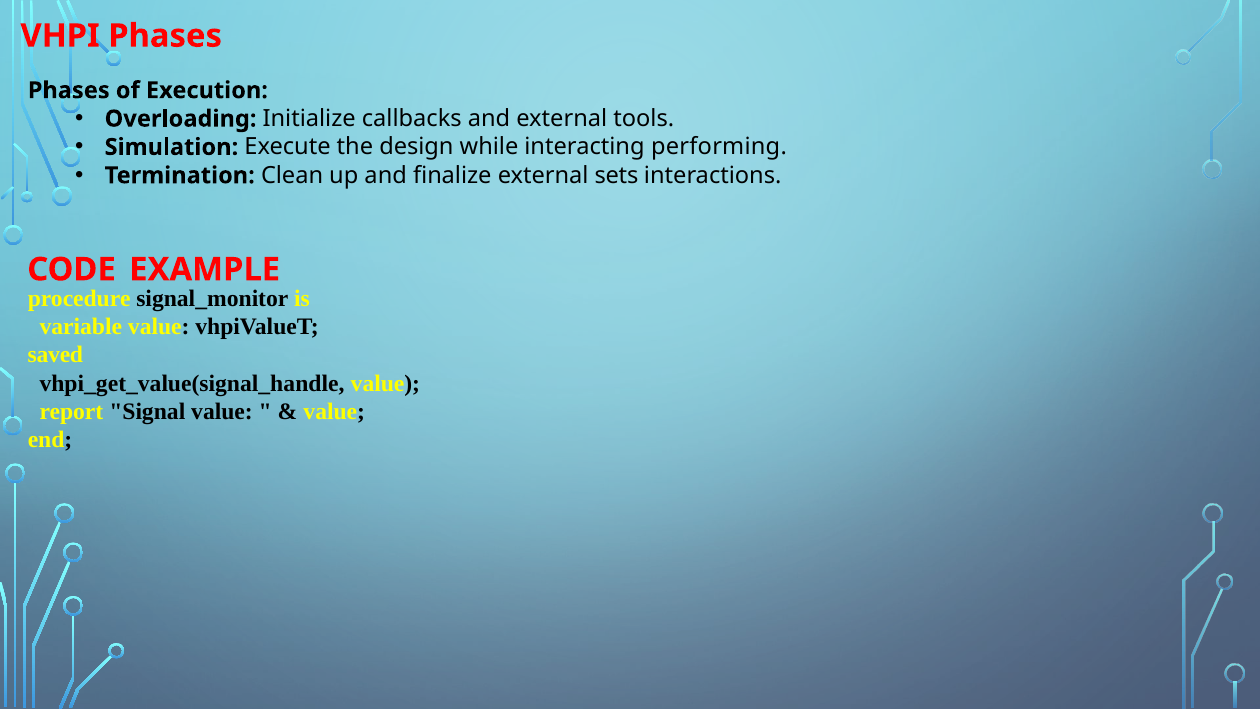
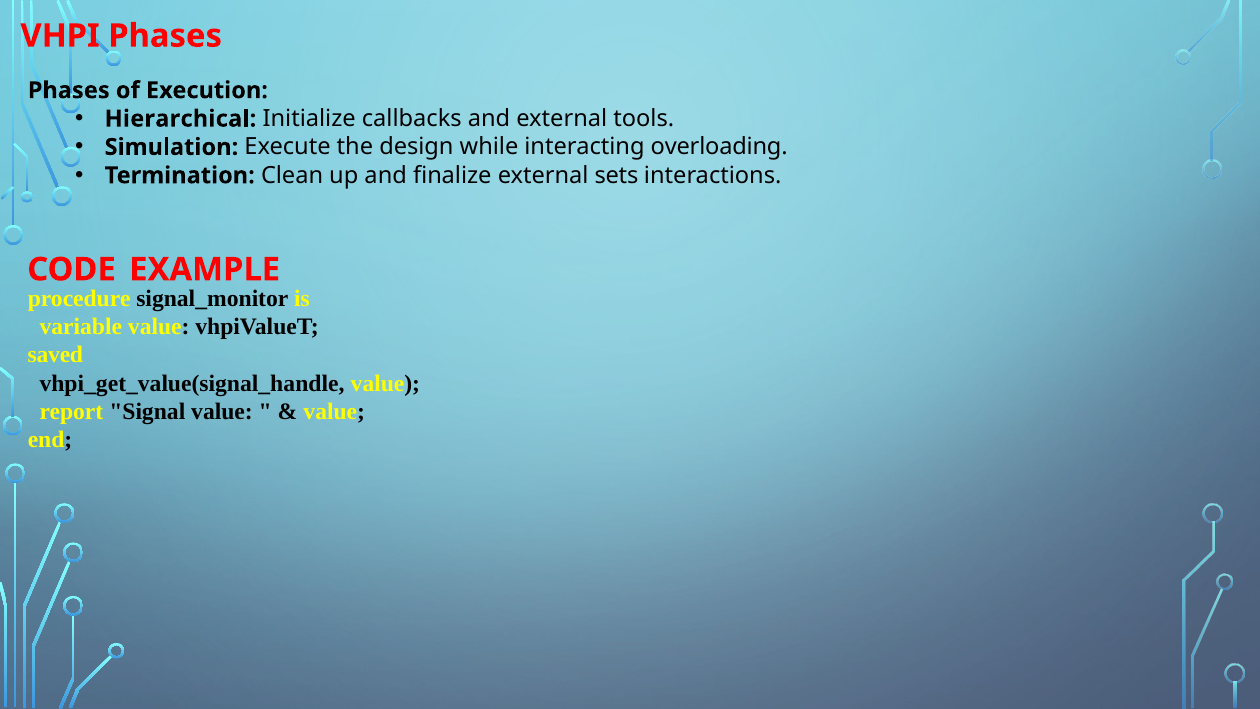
Overloading: Overloading -> Hierarchical (180, 119)
performing: performing -> overloading (719, 147)
